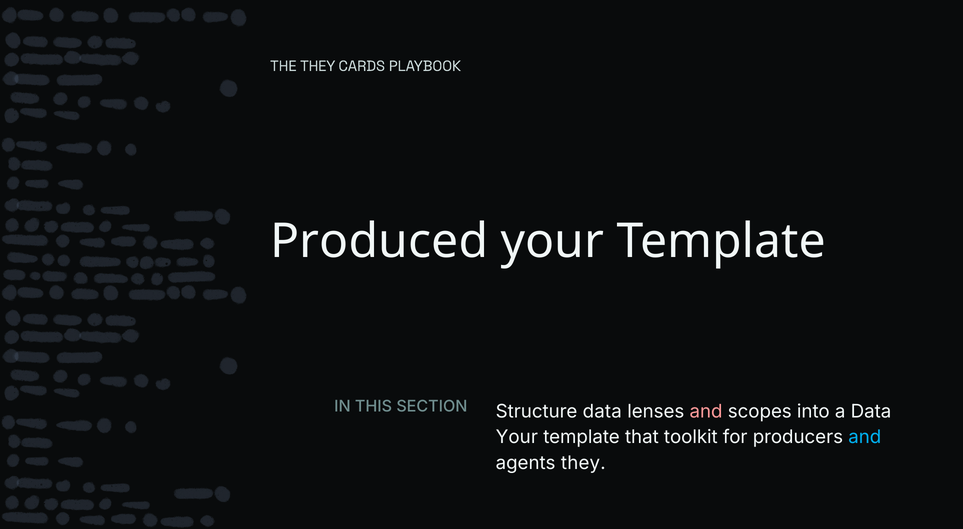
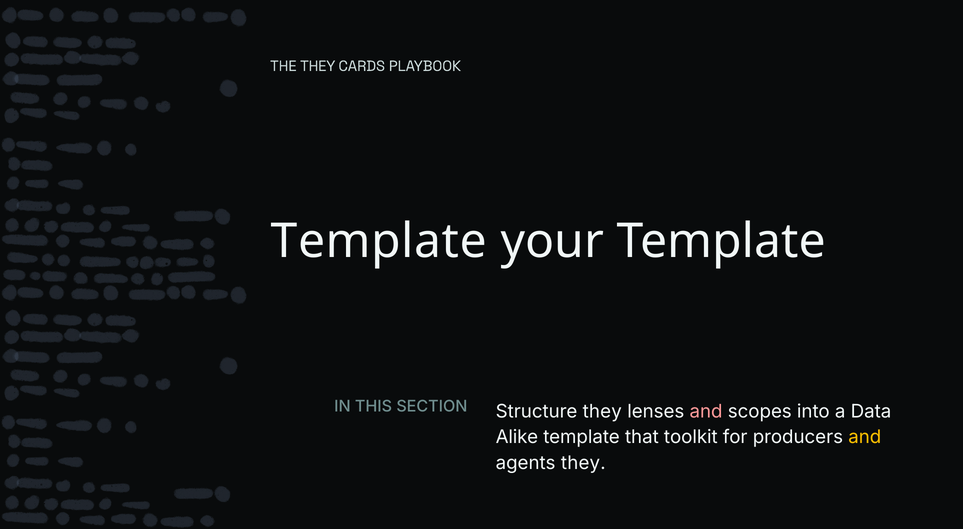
Produced: Produced -> Template (379, 242)
Structure data: data -> they (602, 412)
Your: Your -> Alike (517, 438)
and colour: light blue -> yellow (865, 438)
